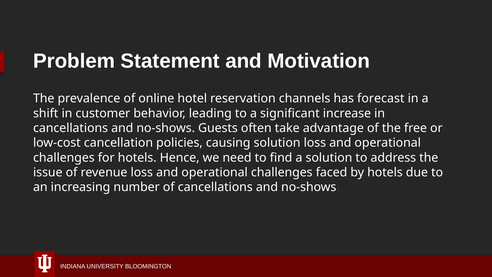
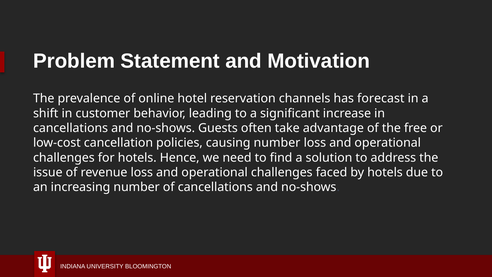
causing solution: solution -> number (277, 143)
